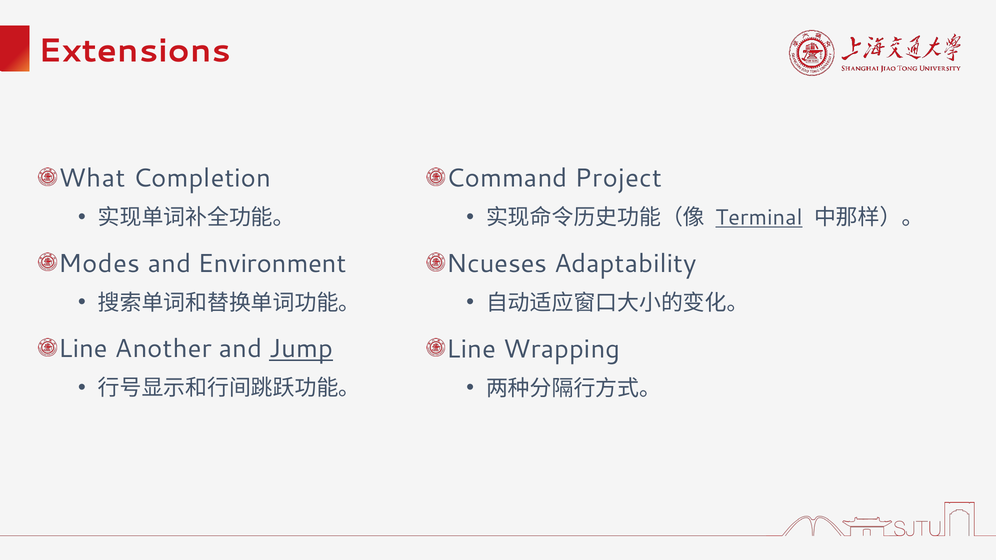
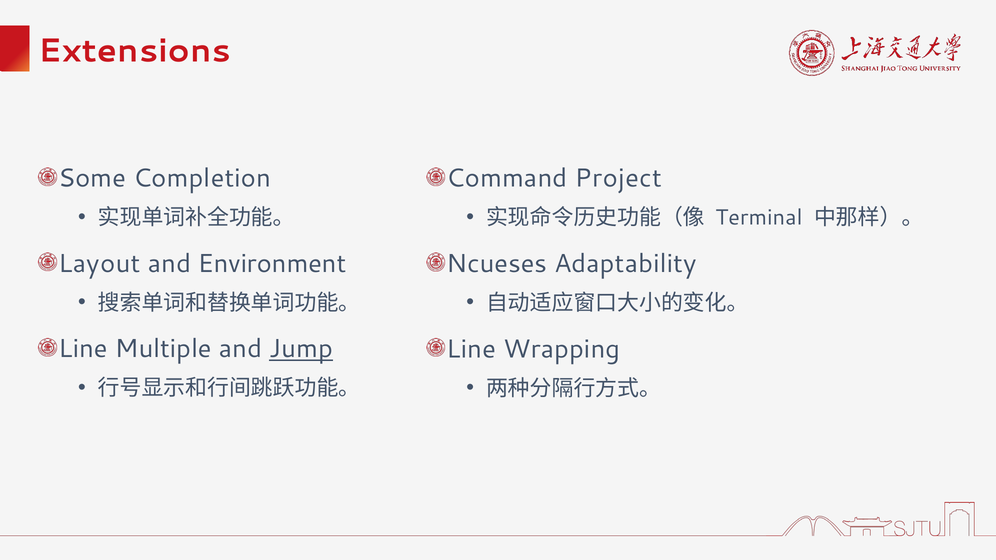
What: What -> Some (92, 179)
Terminal underline: present -> none (759, 218)
Modes: Modes -> Layout (99, 264)
Another: Another -> Multiple (163, 349)
